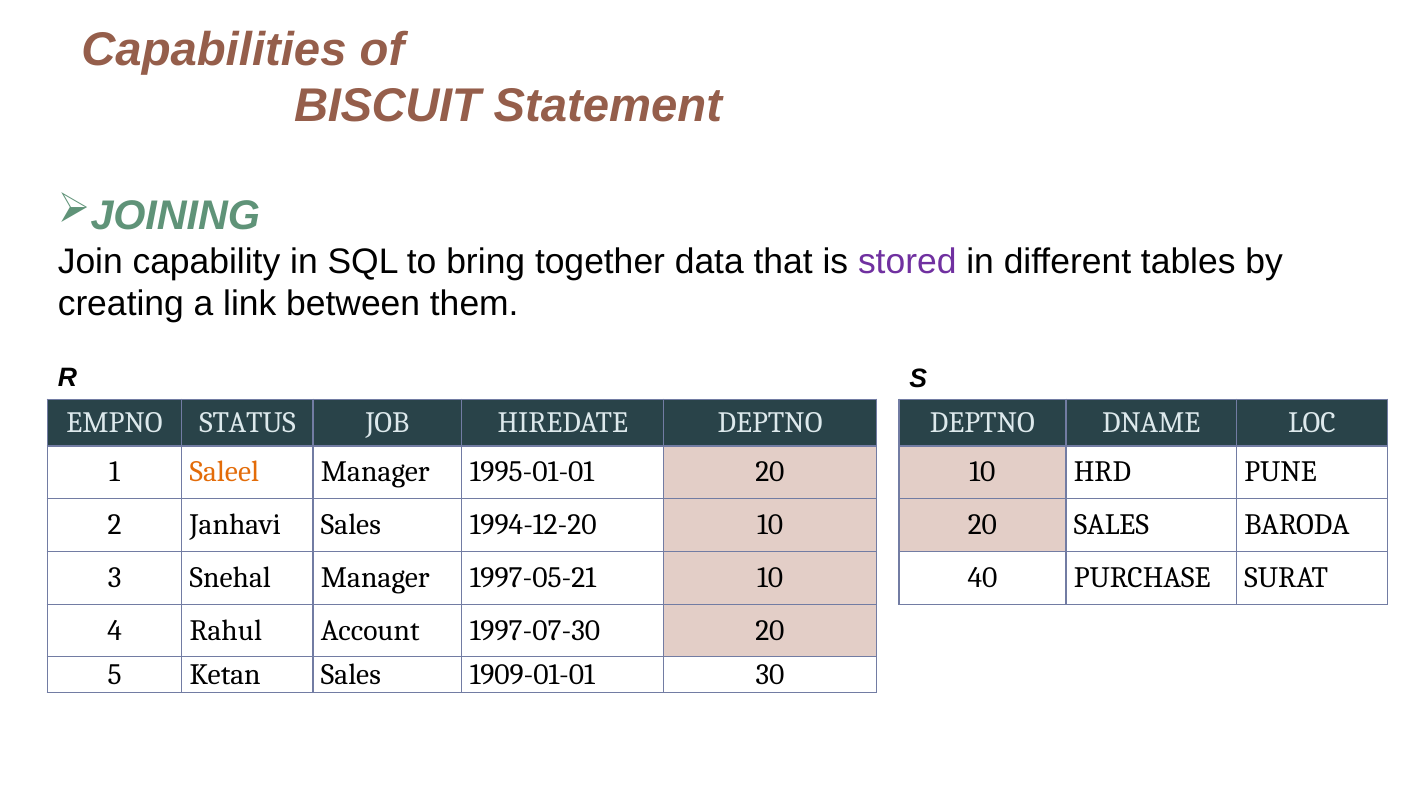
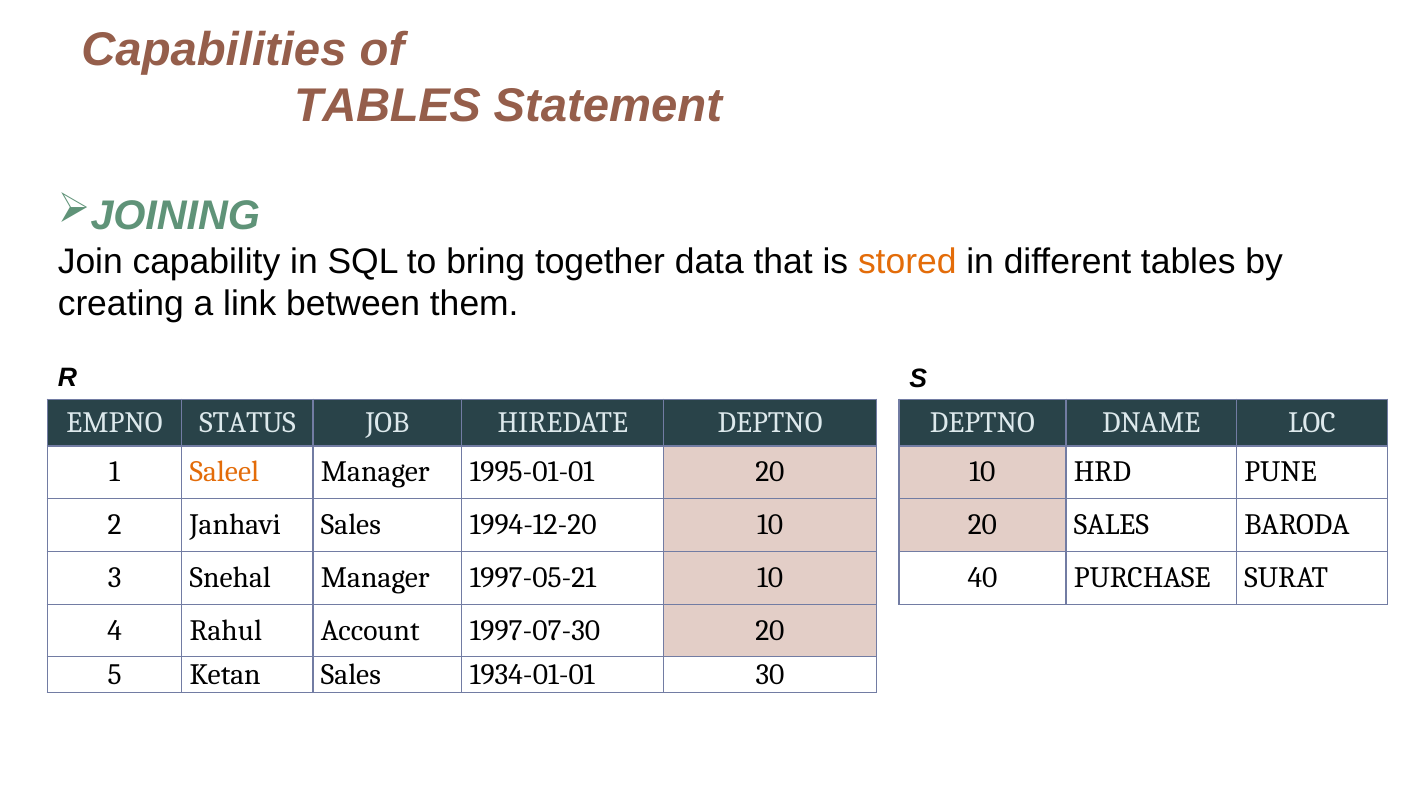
BISCUIT: BISCUIT -> TABLES (387, 106)
stored colour: purple -> orange (907, 261)
1909-01-01: 1909-01-01 -> 1934-01-01 (532, 674)
